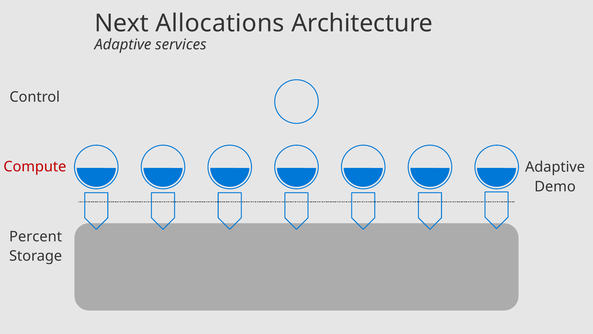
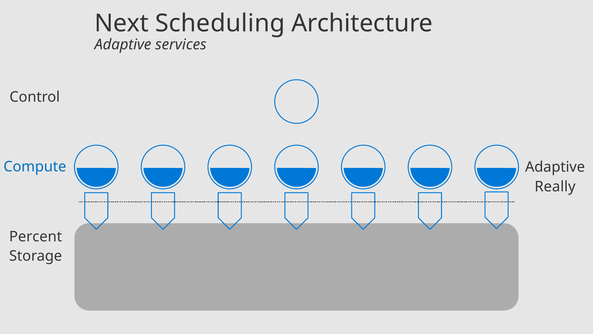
Allocations: Allocations -> Scheduling (220, 23)
Compute colour: red -> blue (35, 167)
Demo: Demo -> Really (555, 186)
